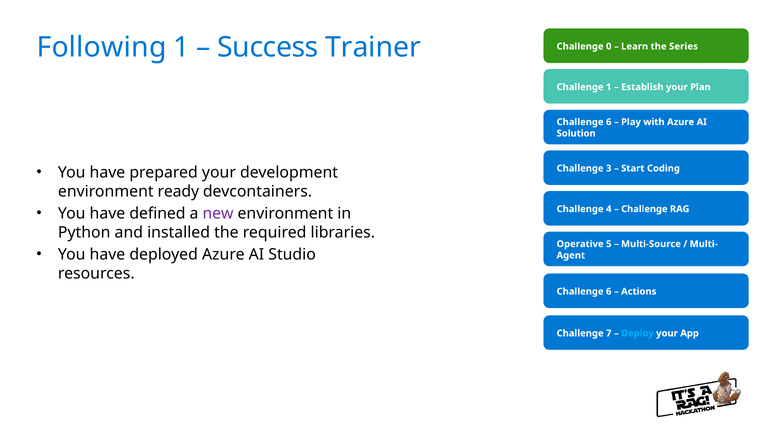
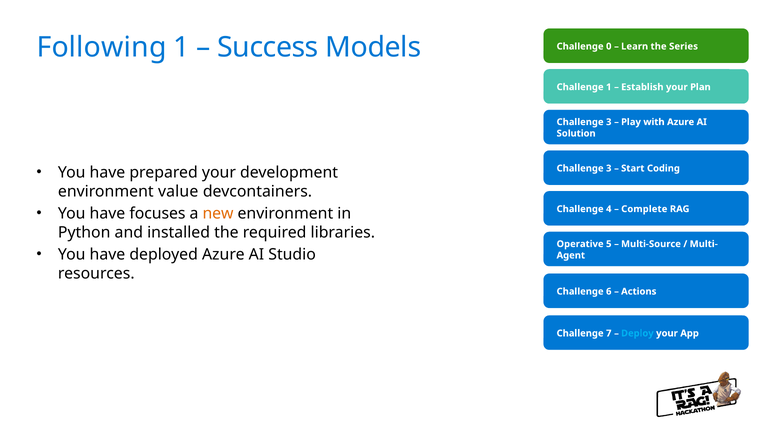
Trainer: Trainer -> Models (373, 48)
6: 6 -> 3 (609, 122)
ready: ready -> value (178, 191)
defined: defined -> focuses (157, 213)
new colour: purple -> orange (218, 213)
Challenge: Challenge -> Complete (644, 209)
